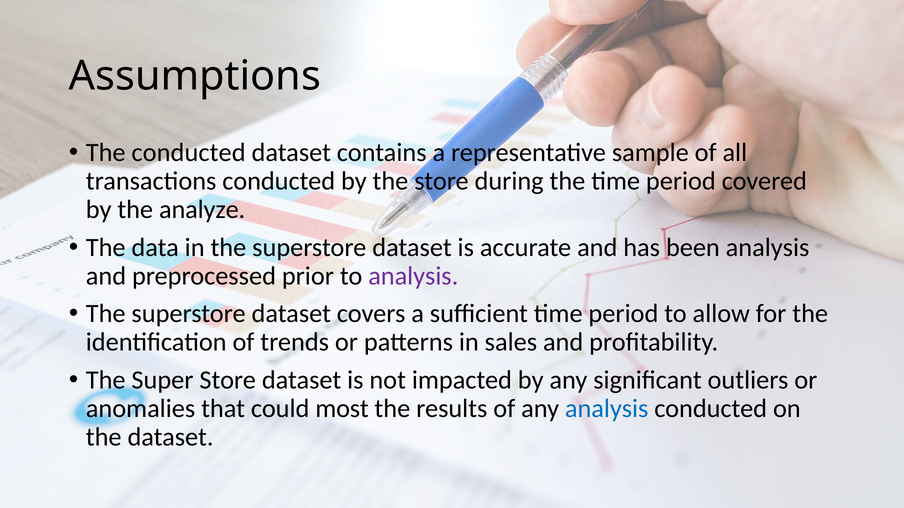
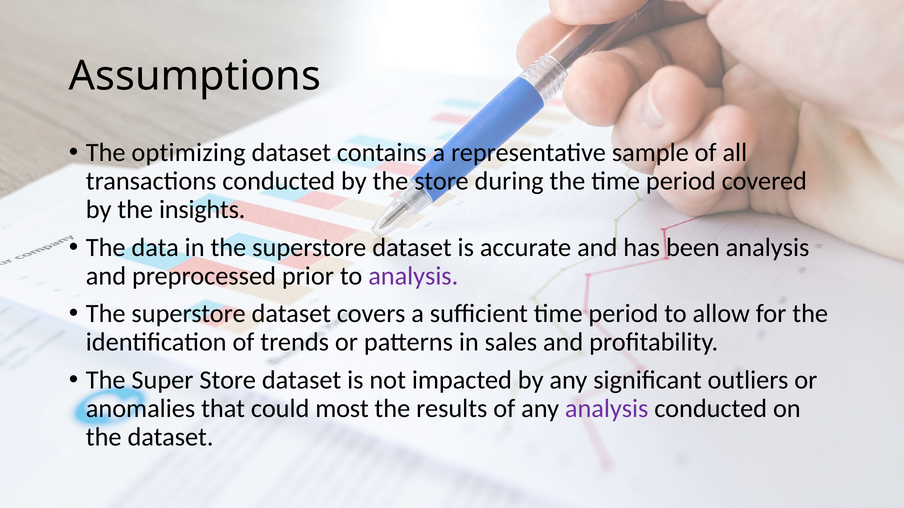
The conducted: conducted -> optimizing (189, 153)
analyze: analyze -> insights (202, 210)
analysis colour: blue -> purple (607, 409)
